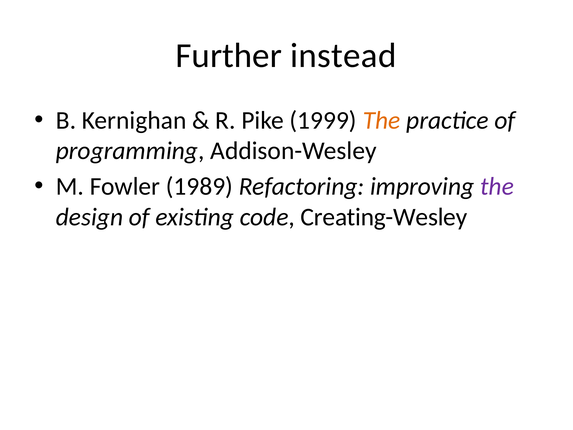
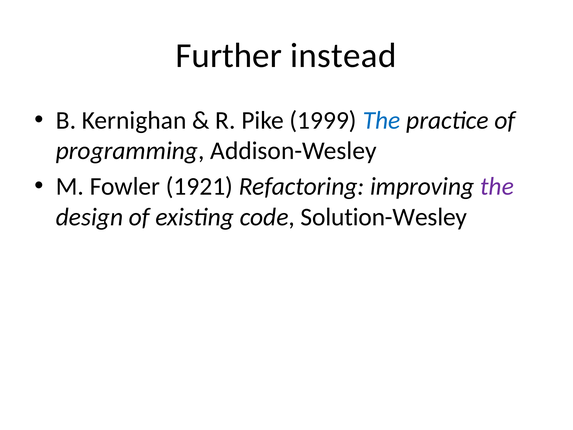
The colour: orange -> blue (382, 120)
1989: 1989 -> 1921 (199, 186)
Creating-Wesley: Creating-Wesley -> Solution-Wesley (384, 217)
